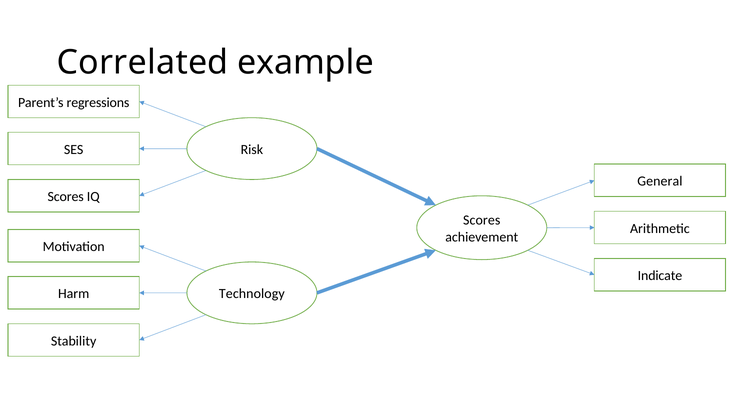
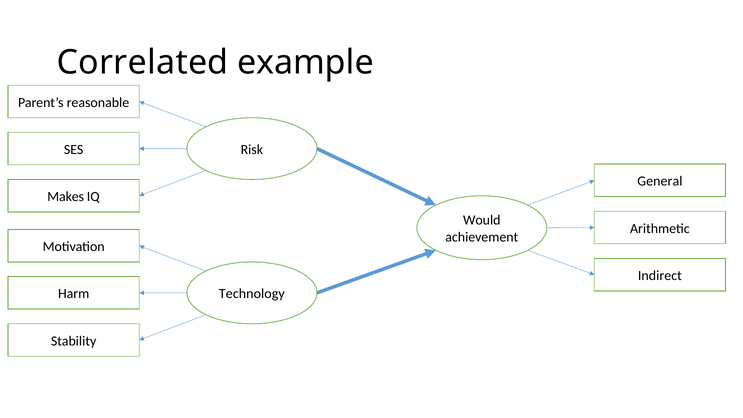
regressions: regressions -> reasonable (98, 102)
Scores: Scores -> Makes (66, 197)
Scores: Scores -> Would (482, 220)
Indicate: Indicate -> Indirect (660, 276)
